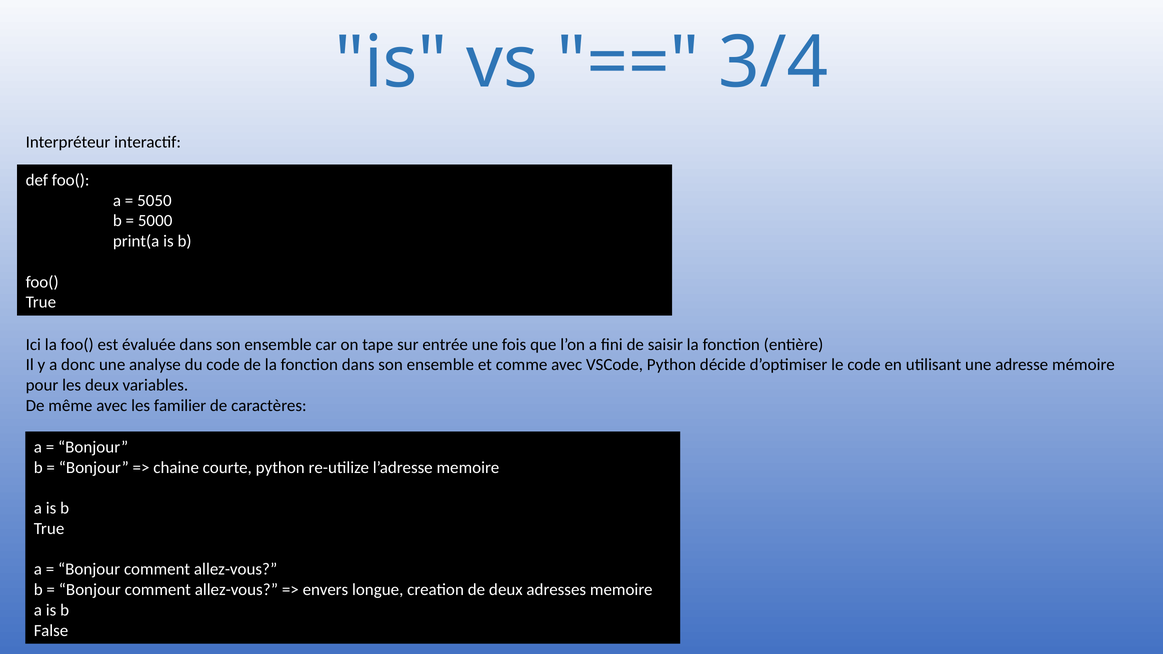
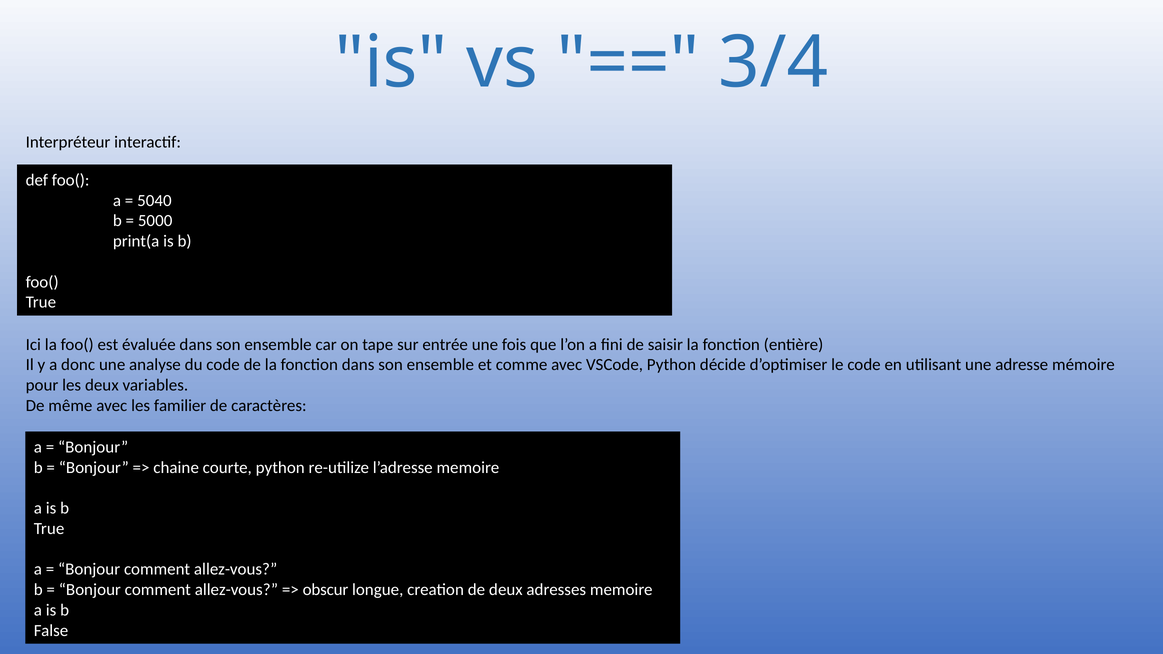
5050: 5050 -> 5040 (154, 201)
envers: envers -> obscur (325, 590)
